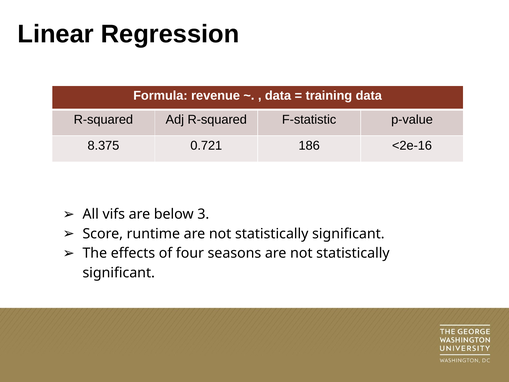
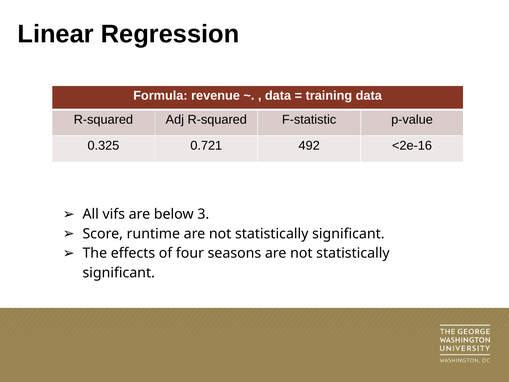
8.375: 8.375 -> 0.325 (103, 146)
186: 186 -> 492 (309, 146)
